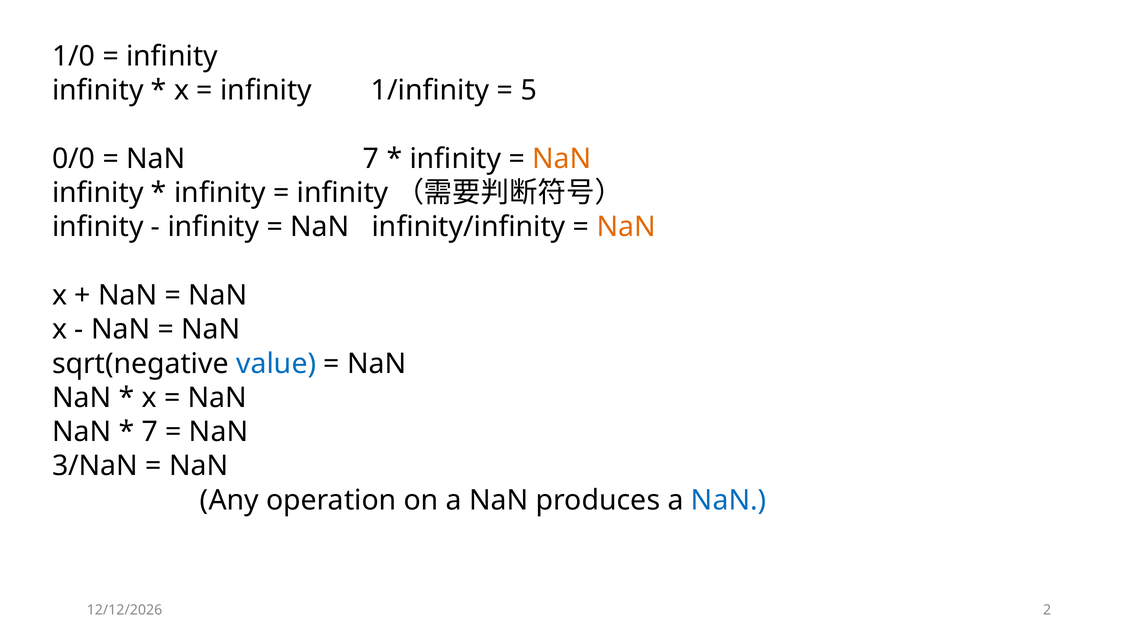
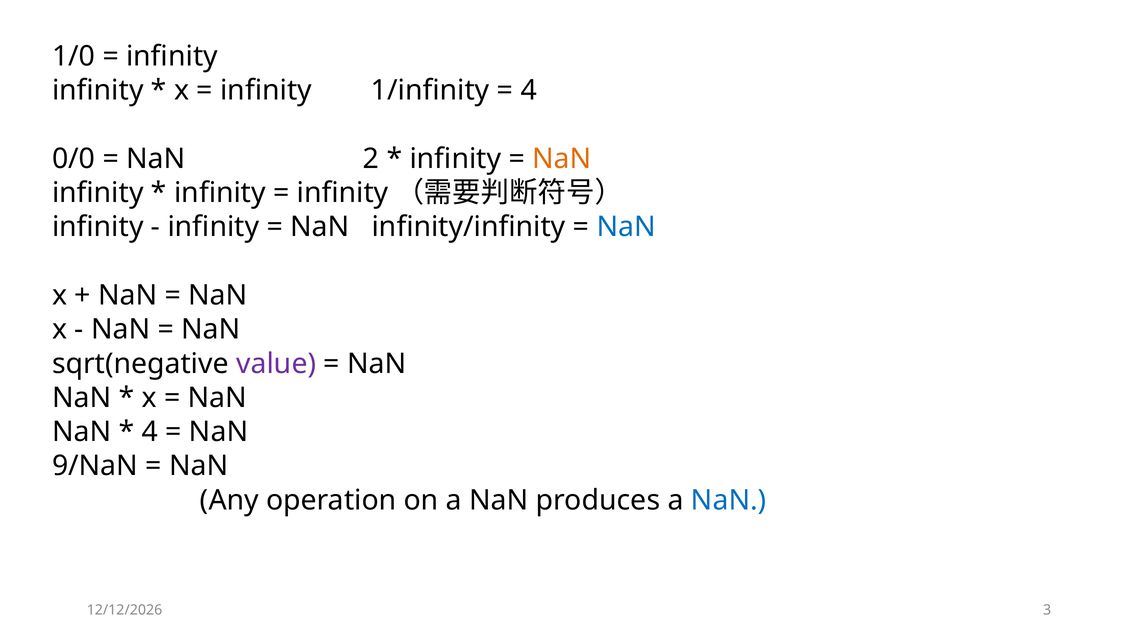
5: 5 -> 4 (529, 91)
NaN 7: 7 -> 2 (371, 159)
NaN colour: orange -> blue (626, 227)
value colour: blue -> purple (276, 364)
7: 7 -> 4 (150, 432)
3/NaN: 3/NaN -> 9/NaN (95, 466)
2: 2 -> 3 (1047, 610)
